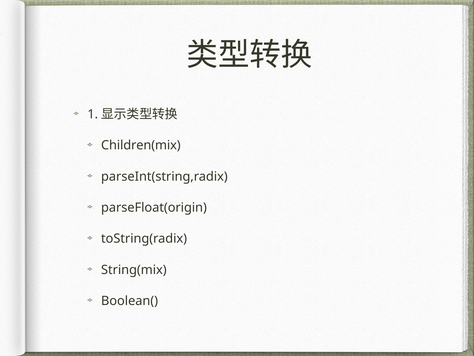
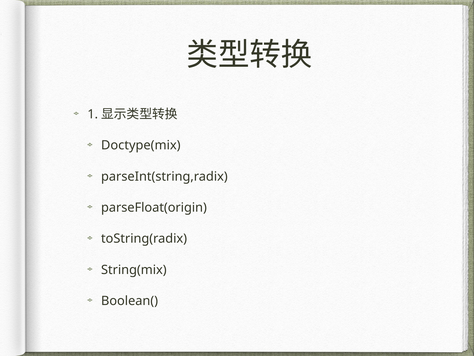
Children(mix: Children(mix -> Doctype(mix (141, 145)
